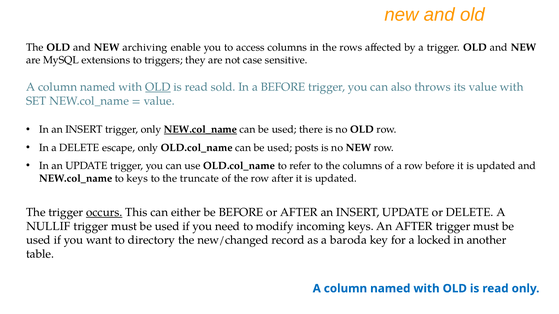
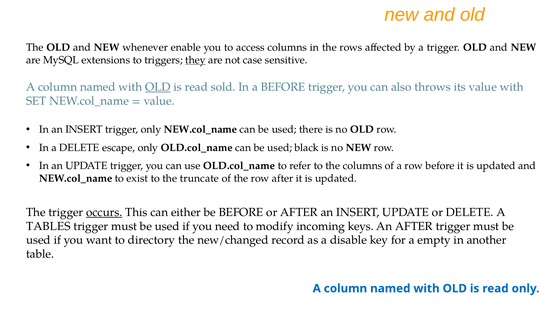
archiving: archiving -> whenever (145, 47)
they underline: none -> present (195, 60)
NEW.col_name underline: present -> none (201, 130)
posts: posts -> black (307, 148)
to keys: keys -> exist (137, 179)
NULLIF: NULLIF -> TABLES (48, 226)
baroda: baroda -> disable (349, 240)
locked: locked -> empty (434, 240)
